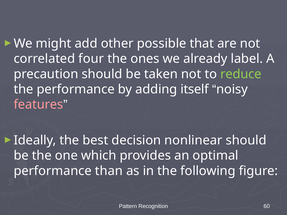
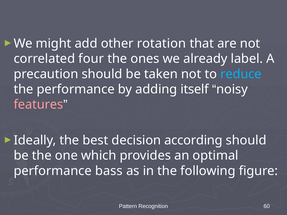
possible: possible -> rotation (162, 43)
reduce colour: light green -> light blue (241, 74)
nonlinear: nonlinear -> according (193, 140)
than: than -> bass (109, 171)
